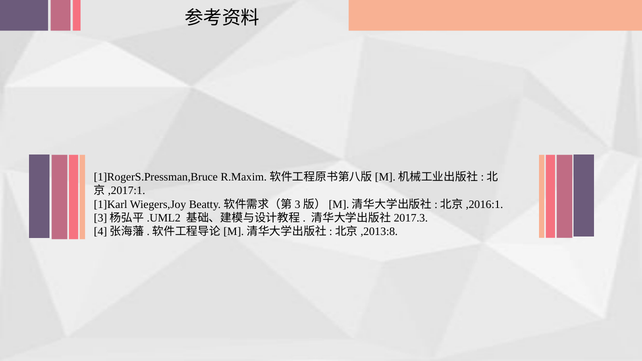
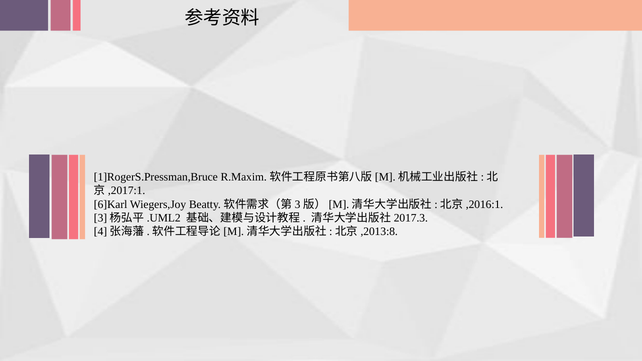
1]Karl: 1]Karl -> 6]Karl (111, 204)
